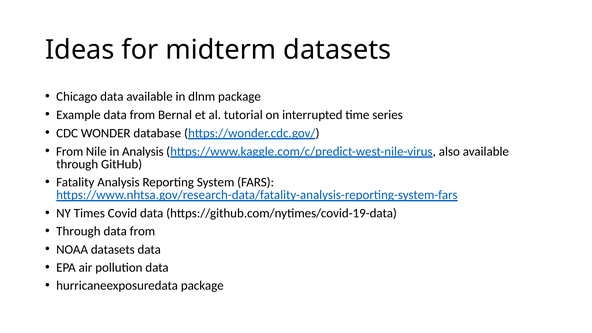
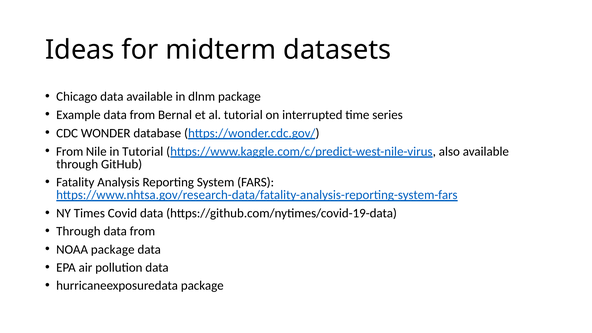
in Analysis: Analysis -> Tutorial (143, 151)
NOAA datasets: datasets -> package (113, 249)
